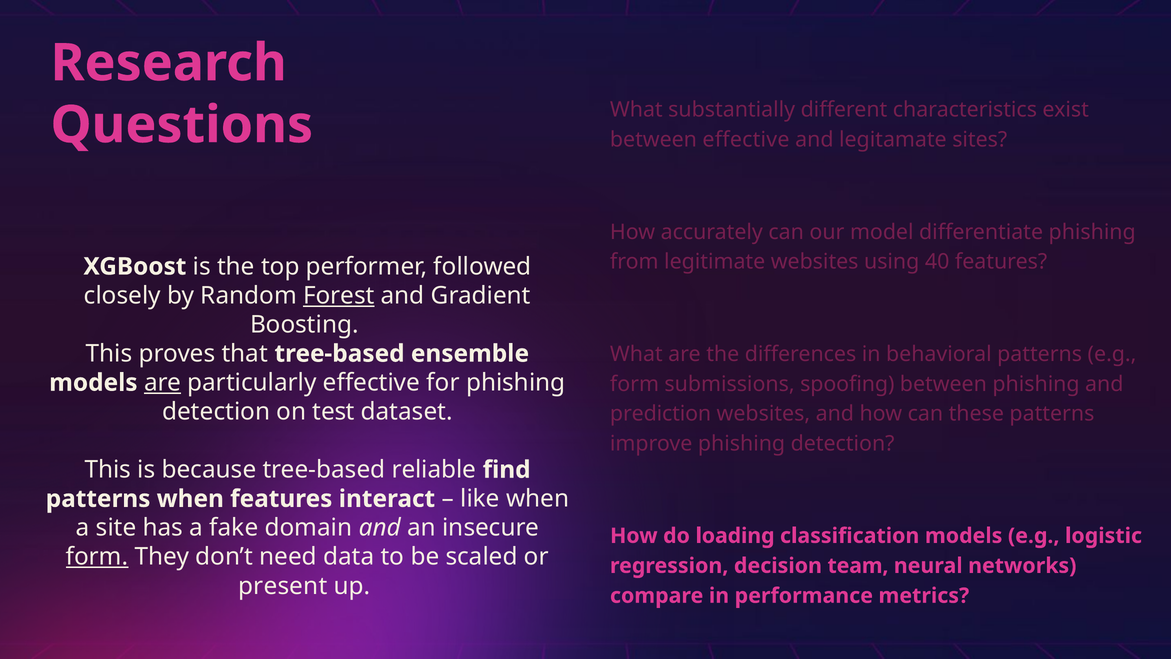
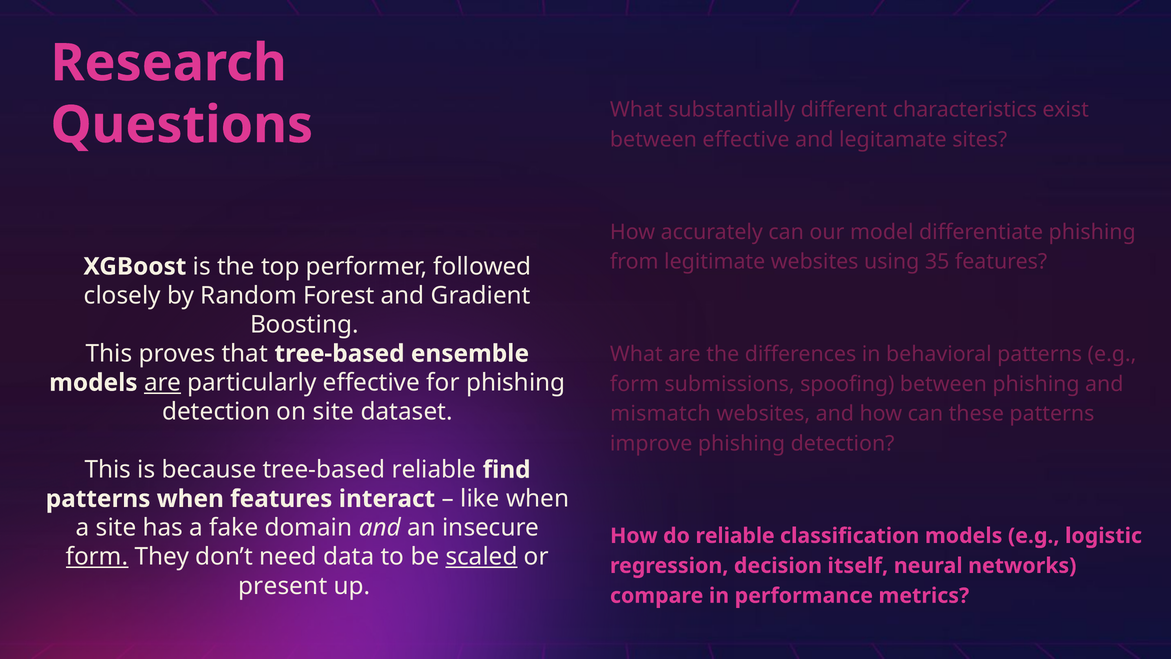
40: 40 -> 35 (937, 262)
Forest underline: present -> none (339, 295)
on test: test -> site (333, 412)
prediction: prediction -> mismatch (660, 414)
do loading: loading -> reliable (735, 536)
scaled underline: none -> present (482, 557)
team: team -> itself (858, 566)
